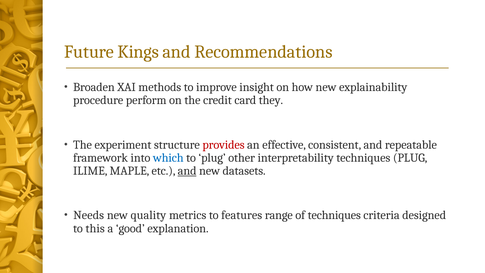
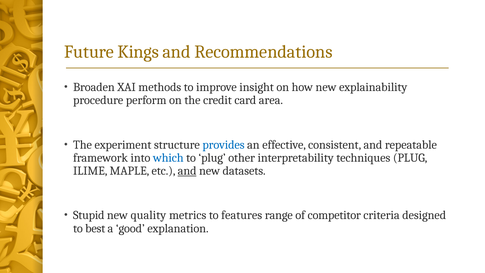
they: they -> area (271, 100)
provides colour: red -> blue (223, 145)
Needs: Needs -> Stupid (89, 215)
of techniques: techniques -> competitor (334, 215)
this: this -> best (95, 228)
